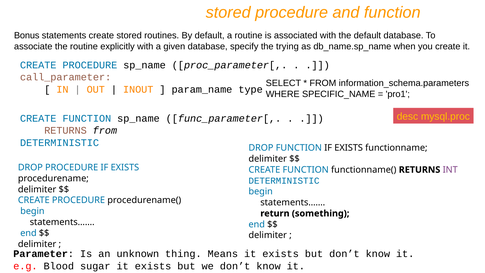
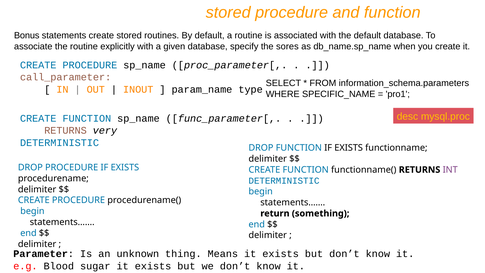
trying: trying -> sores (287, 46)
RETURNS from: from -> very (105, 131)
